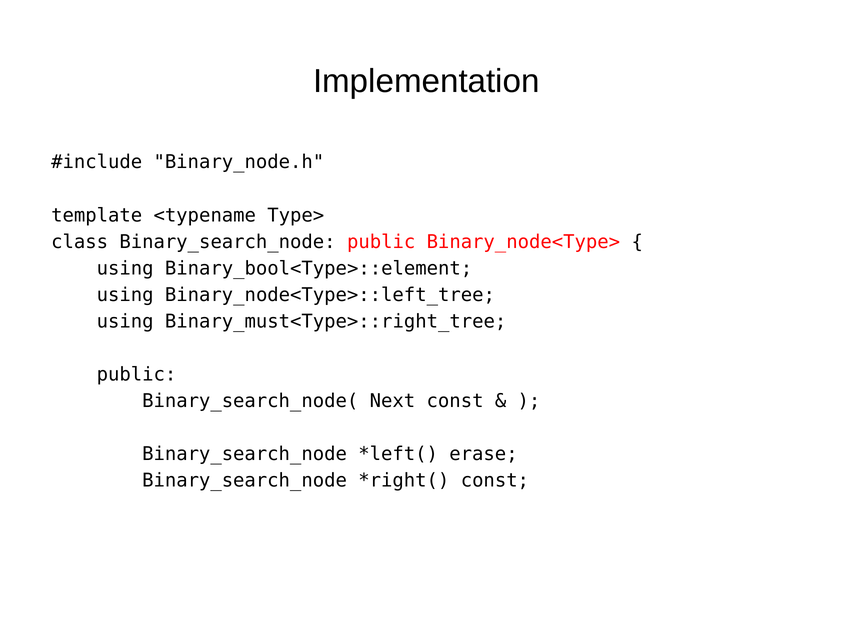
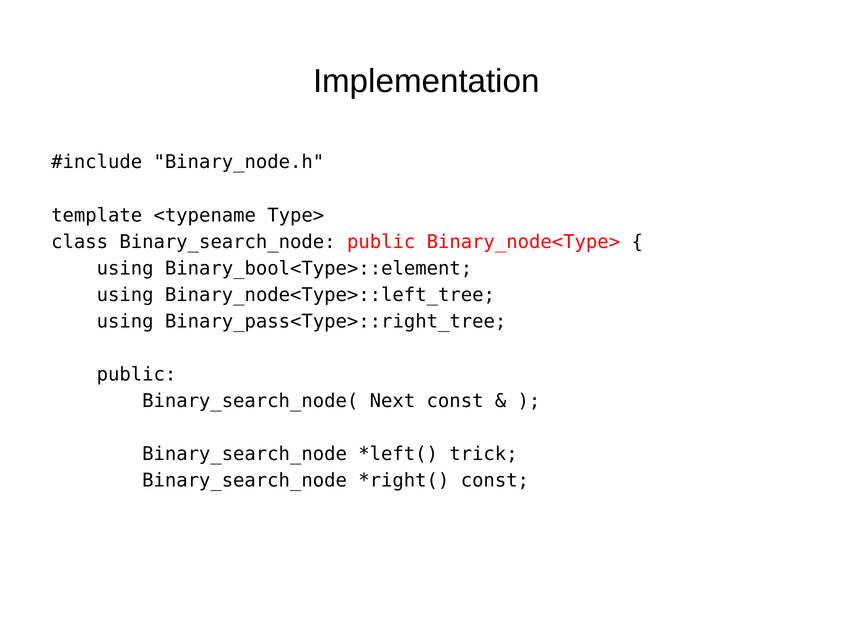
Binary_must<Type>::right_tree: Binary_must<Type>::right_tree -> Binary_pass<Type>::right_tree (336, 321)
erase: erase -> trick (483, 454)
